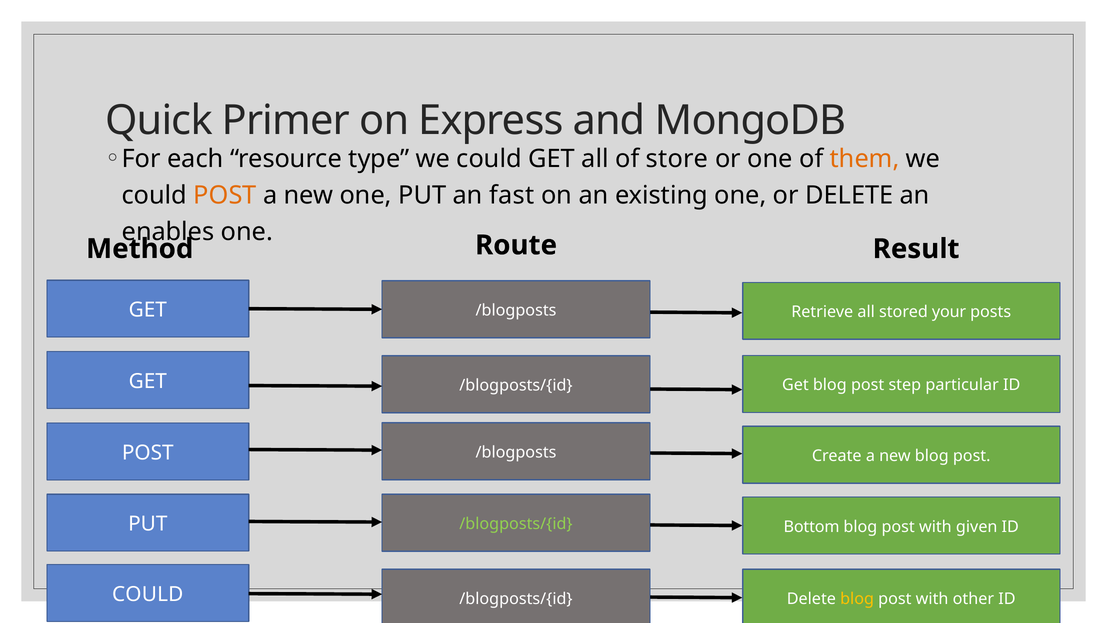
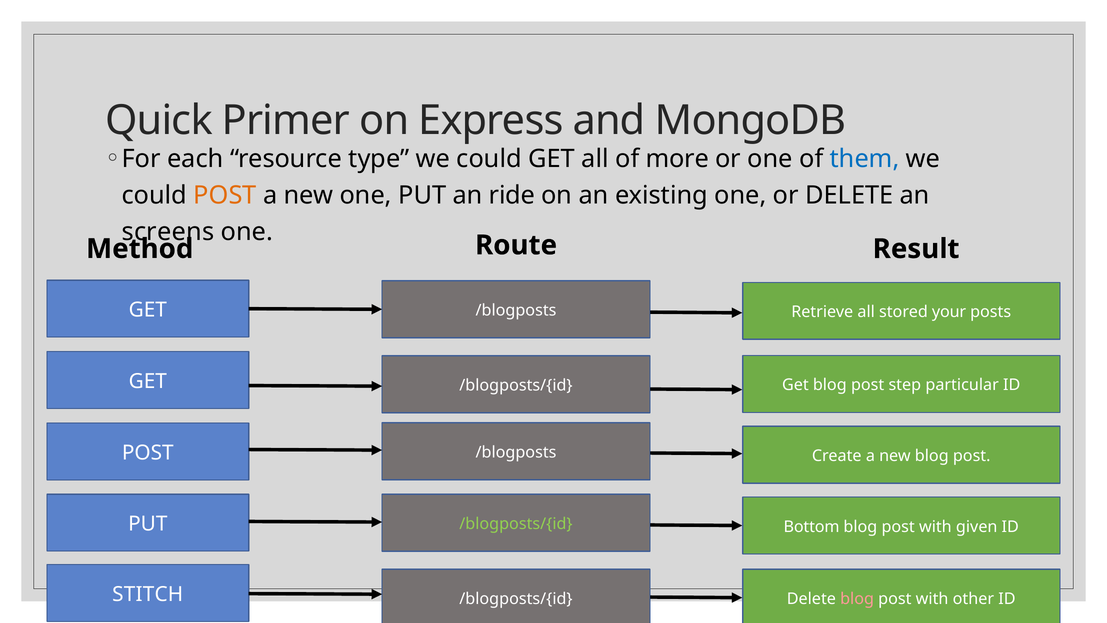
store: store -> more (677, 159)
them colour: orange -> blue (865, 159)
fast: fast -> ride (512, 195)
enables: enables -> screens (168, 232)
COULD: COULD -> STITCH (148, 594)
blog colour: yellow -> pink (857, 599)
